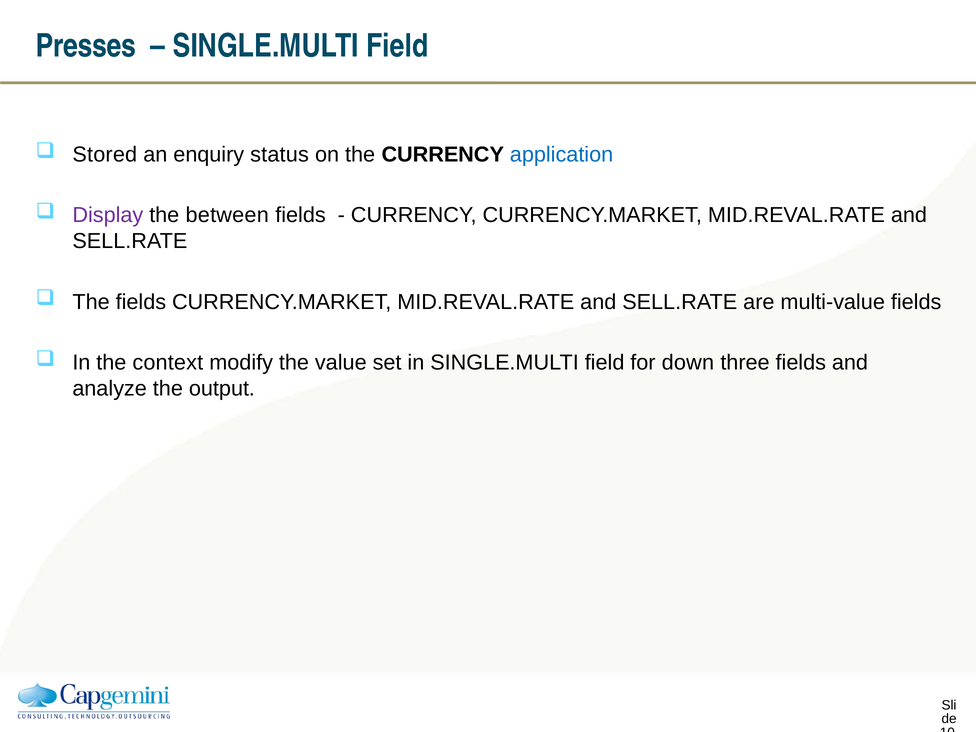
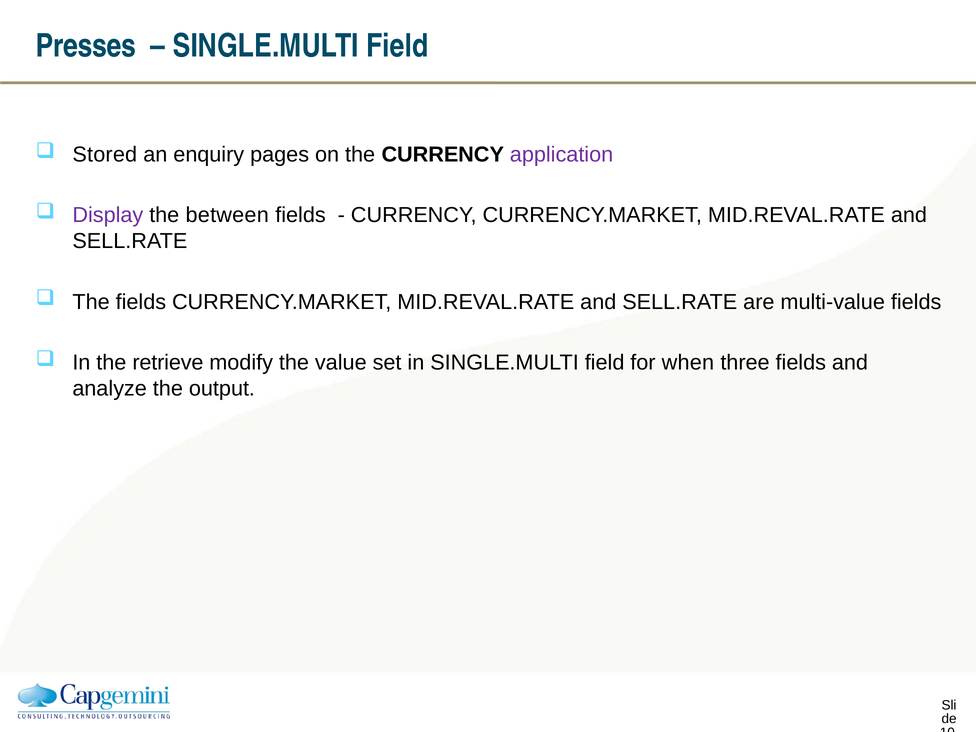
status: status -> pages (280, 154)
application colour: blue -> purple (562, 154)
context: context -> retrieve (168, 363)
down: down -> when (688, 363)
